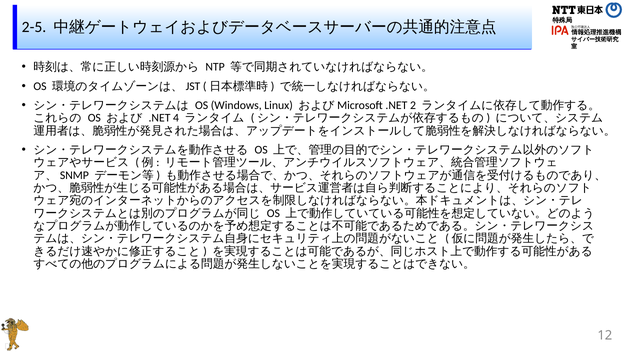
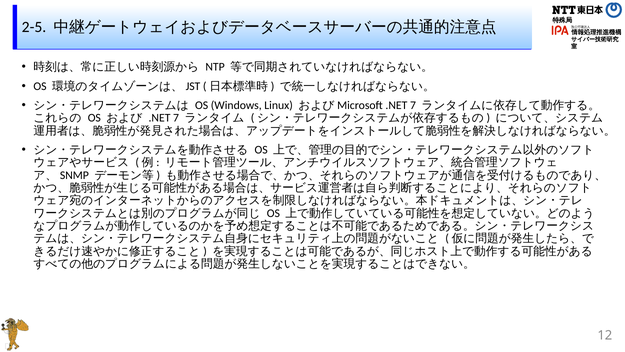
2: 2 -> 7 (413, 105)
4: 4 -> 7 (176, 118)
